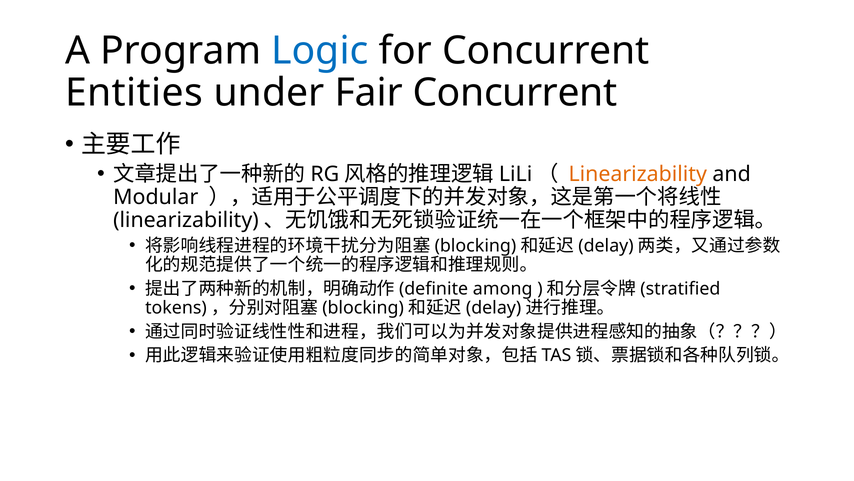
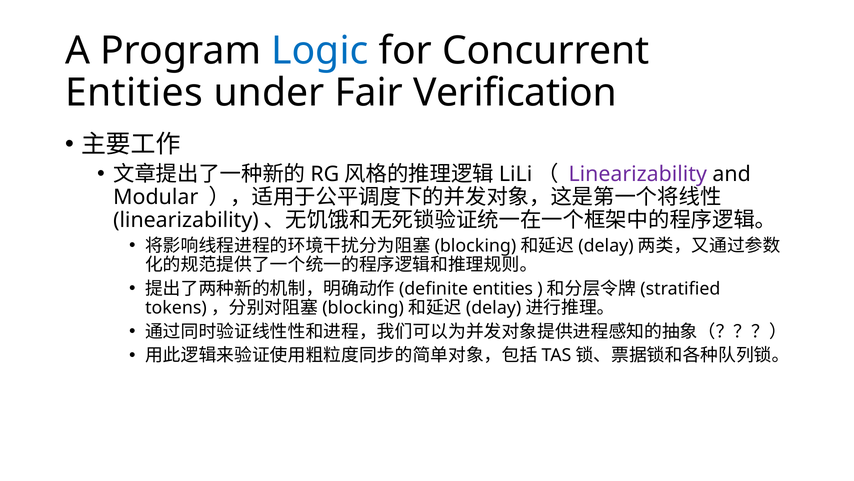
Fair Concurrent: Concurrent -> Verification (515, 93)
Linearizability colour: orange -> purple (638, 174)
among: among -> entities (503, 288)
